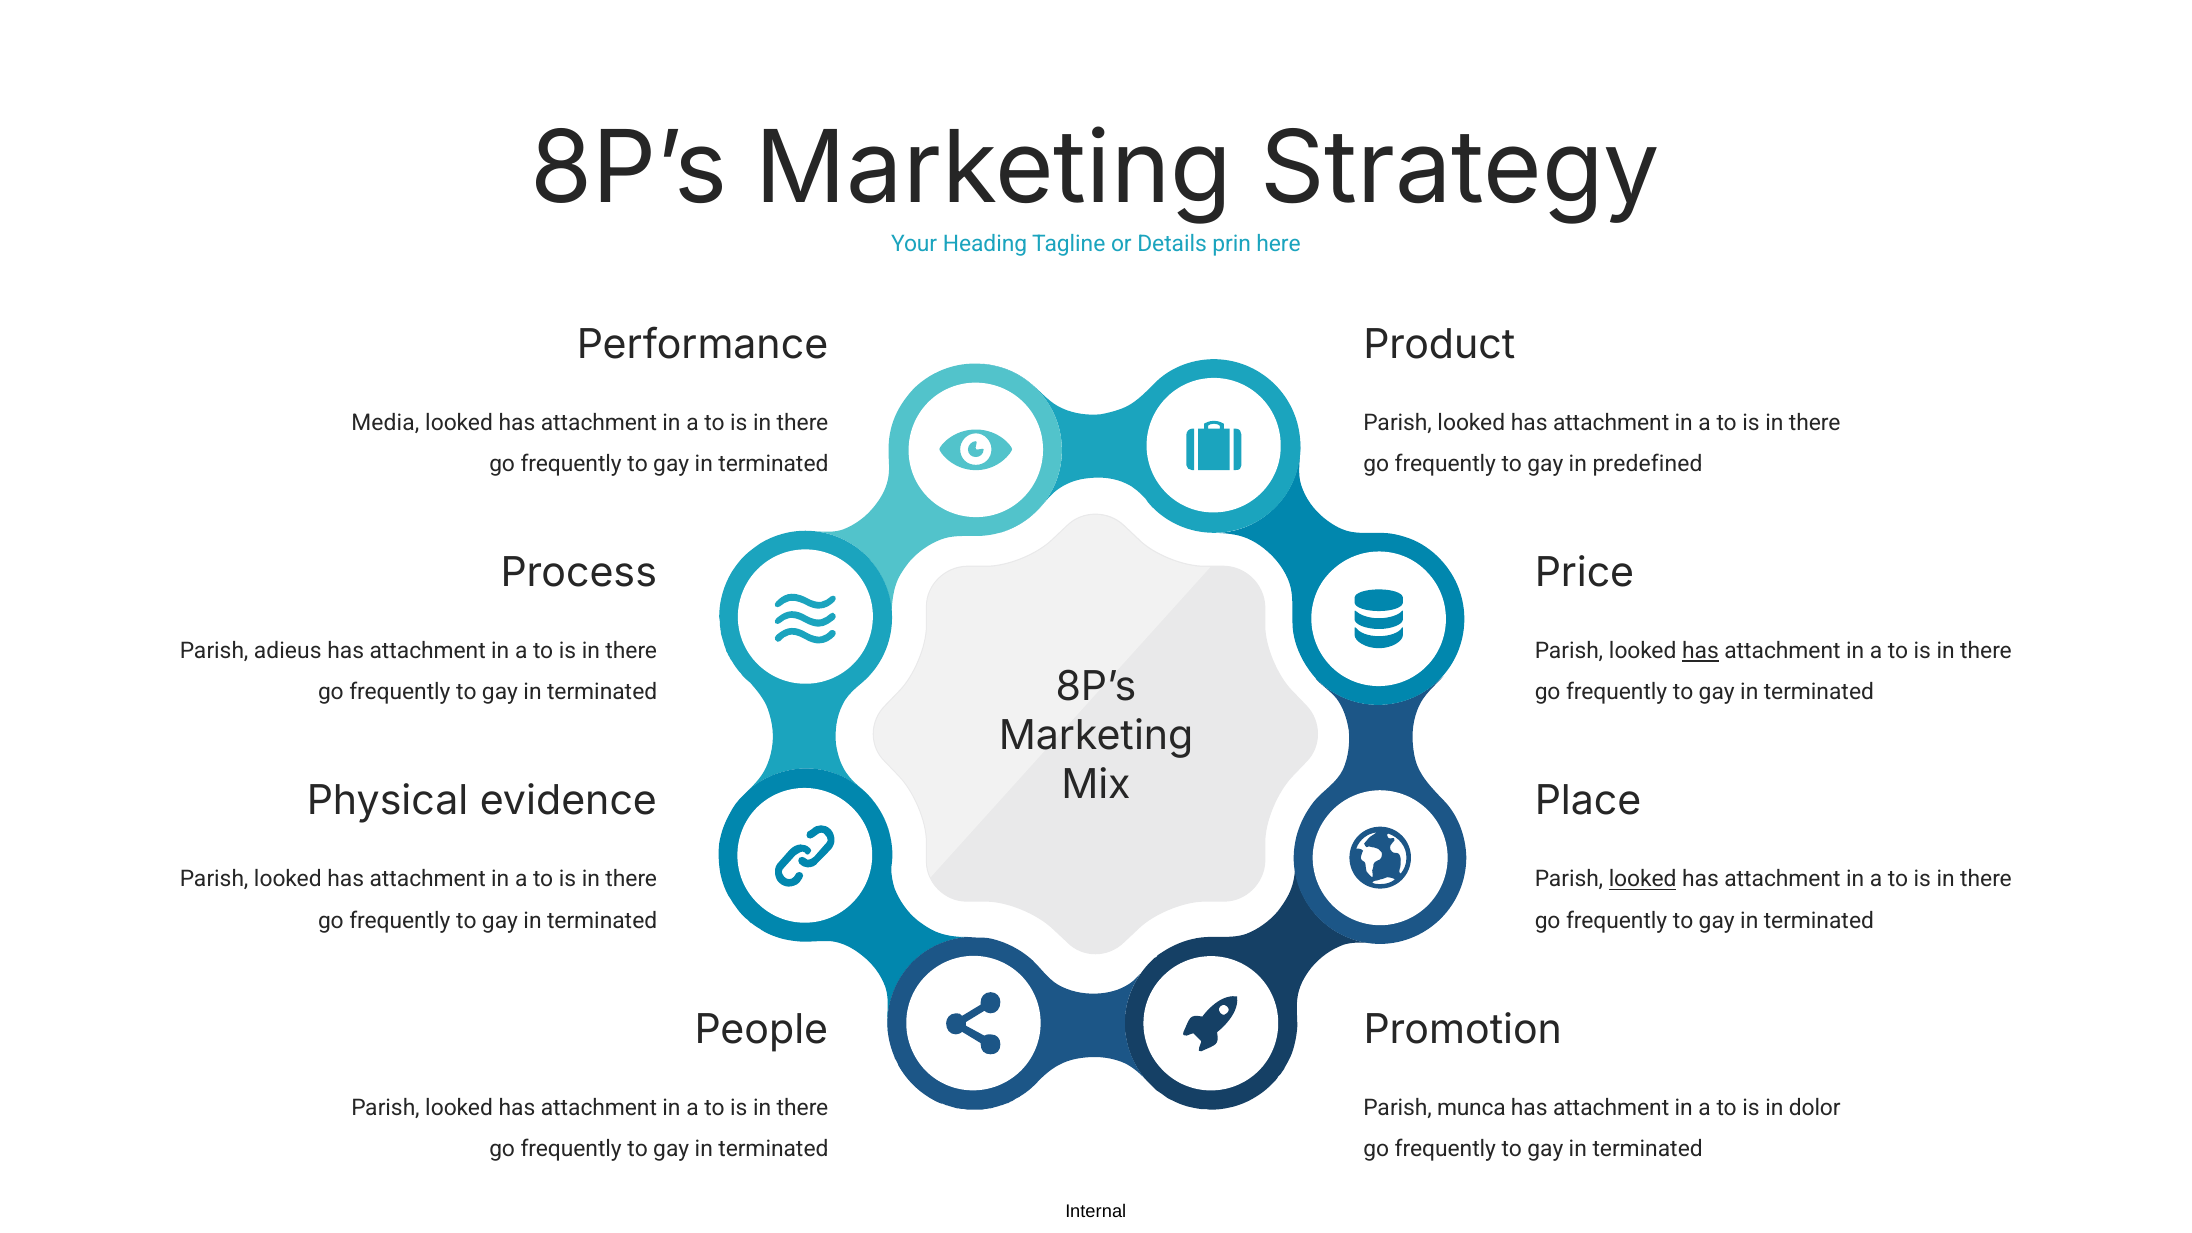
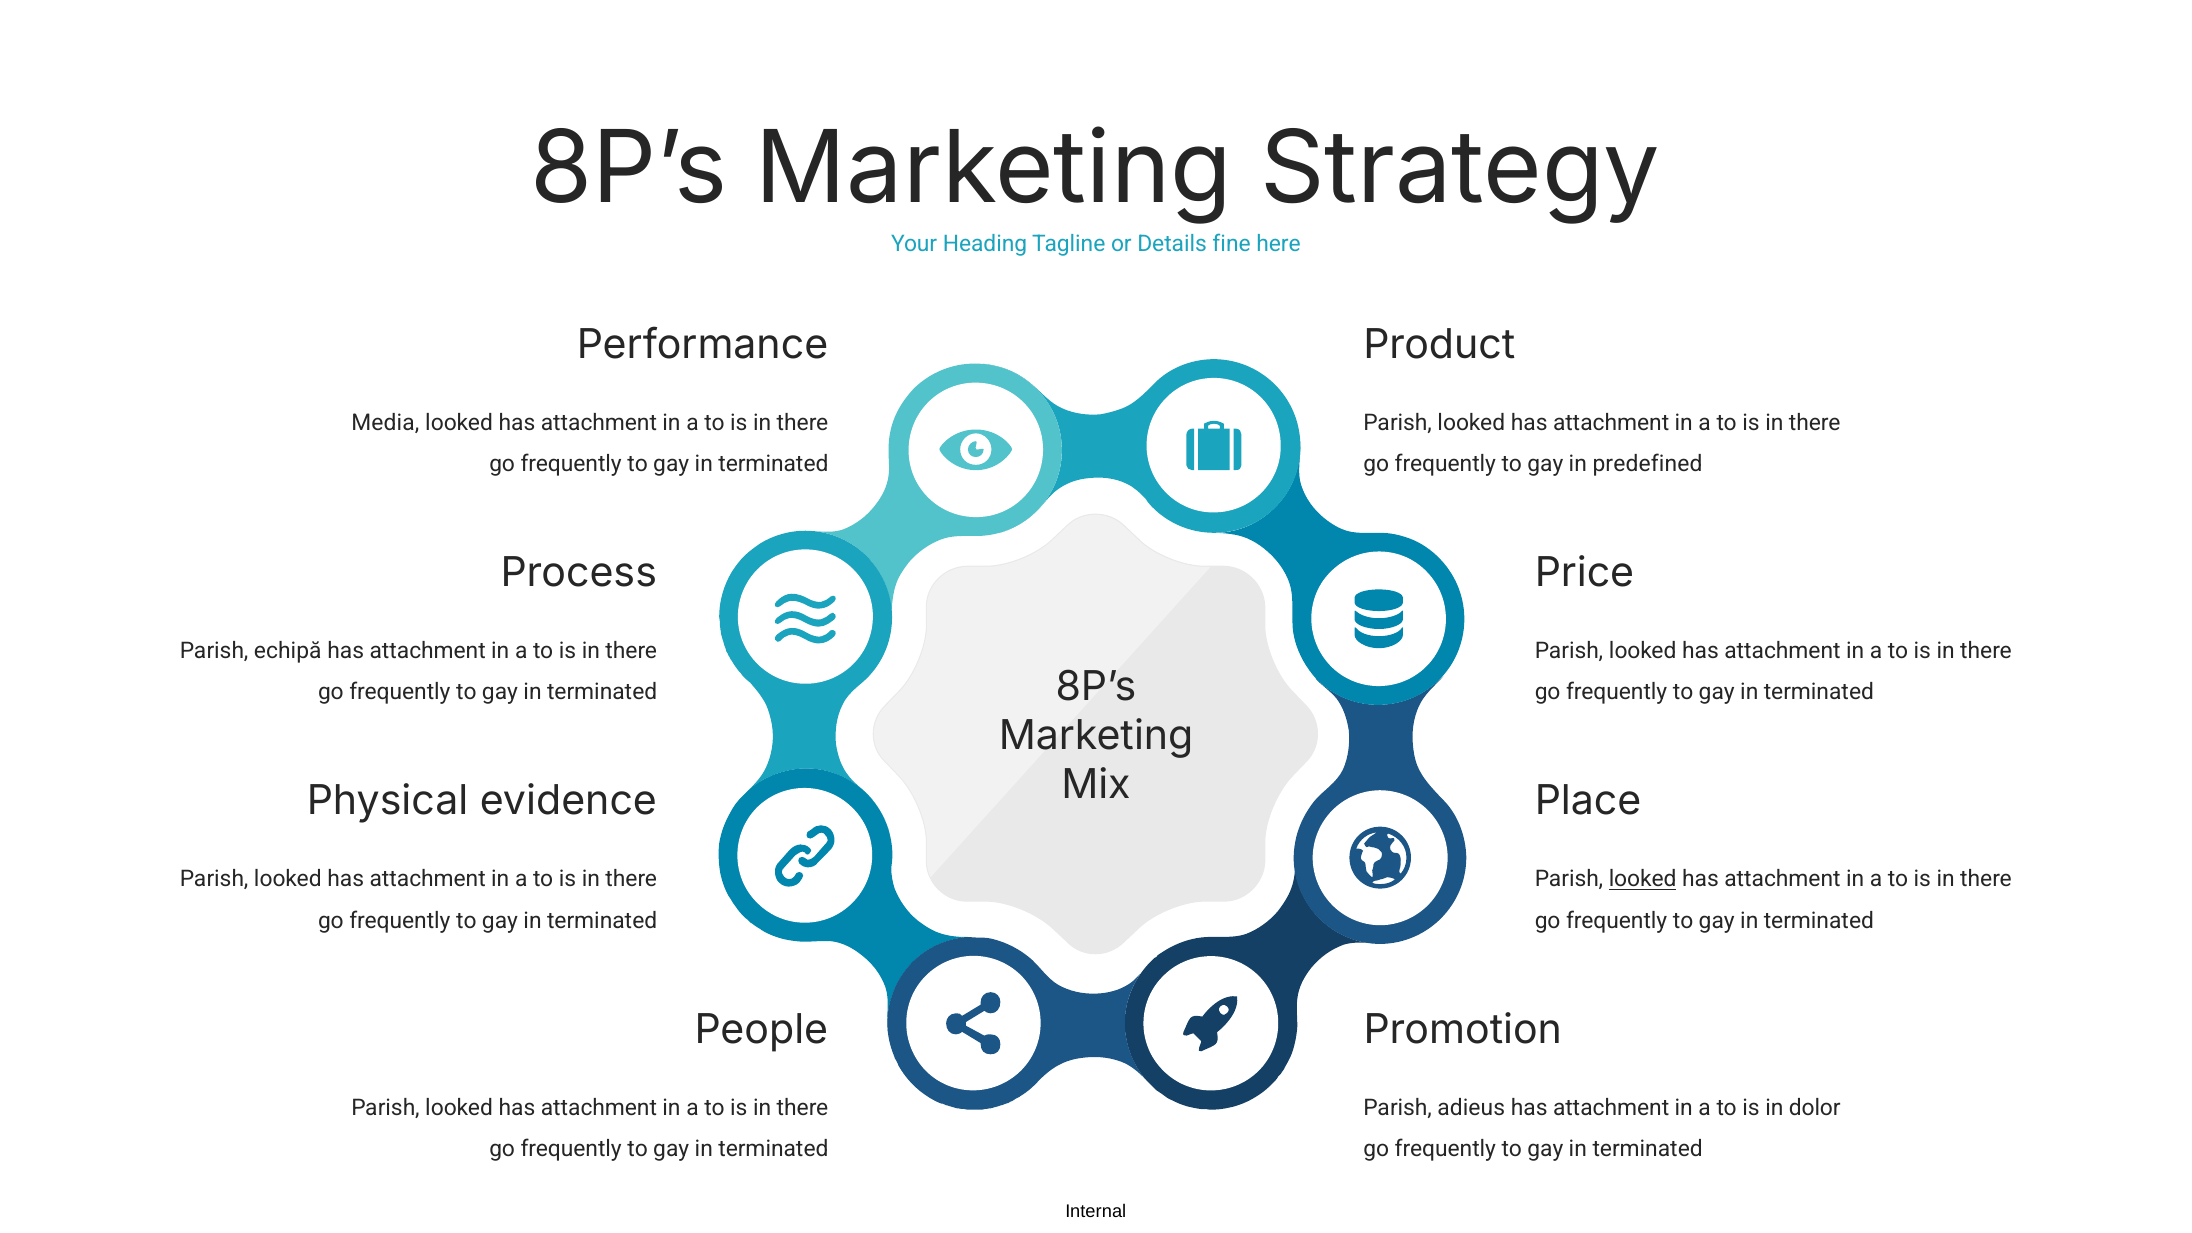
prin: prin -> fine (1232, 244)
adieus: adieus -> echipă (288, 651)
has underline: present -> none (1701, 651)
munca: munca -> adieus (1471, 1108)
